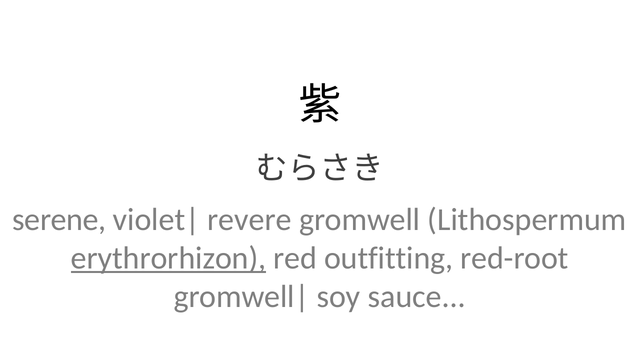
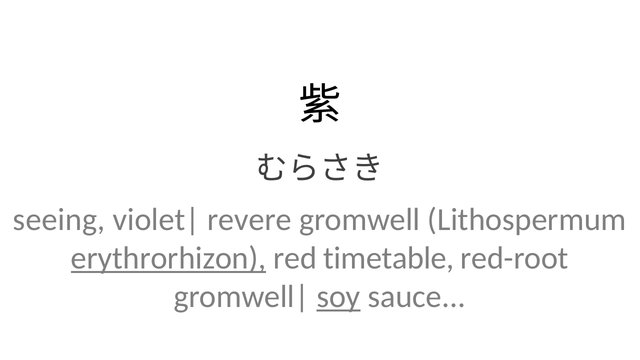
serene: serene -> seeing (59, 220)
outfitting: outfitting -> timetable (389, 258)
soy underline: none -> present (339, 297)
